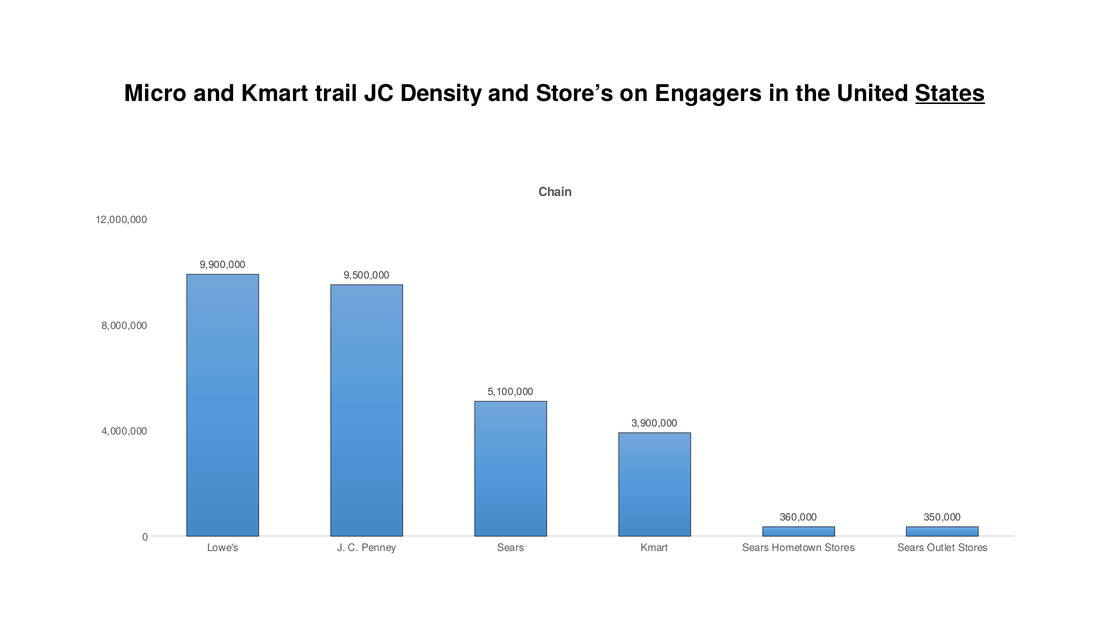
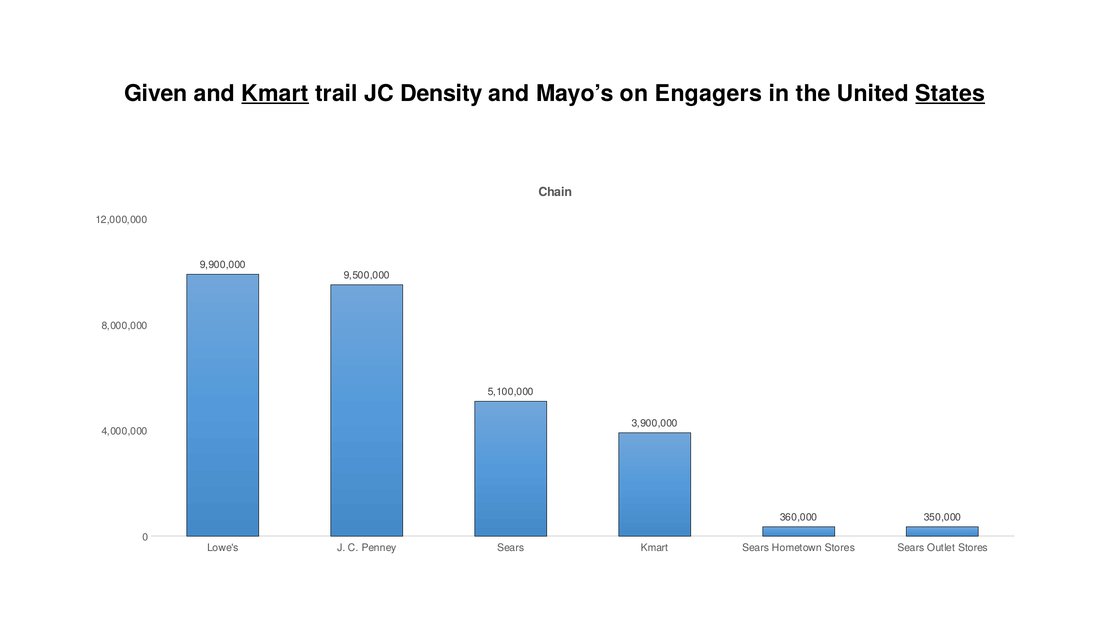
Micro: Micro -> Given (156, 93)
Kmart underline: none -> present (275, 93)
Store’s: Store’s -> Mayo’s (575, 93)
